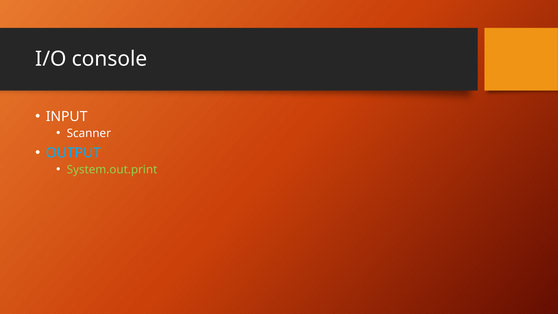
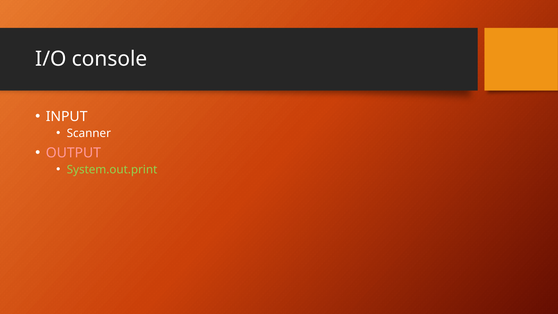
OUTPUT colour: light blue -> pink (73, 153)
